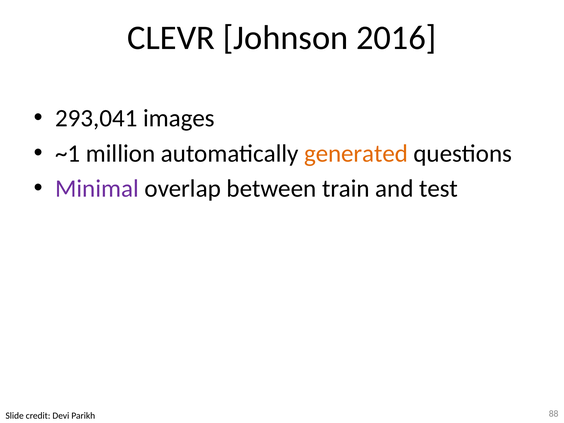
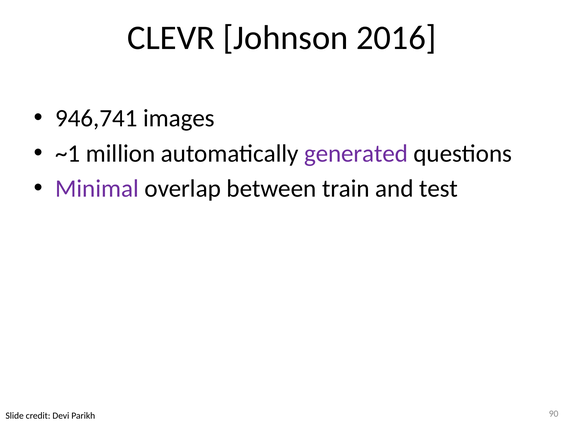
293,041: 293,041 -> 946,741 (96, 118)
generated colour: orange -> purple (356, 153)
88: 88 -> 90 (554, 414)
